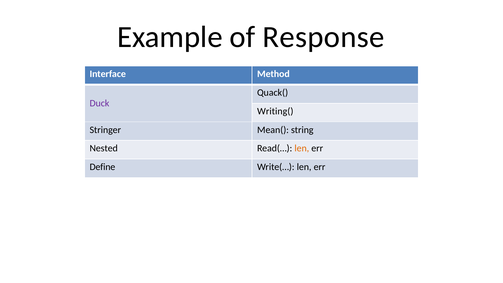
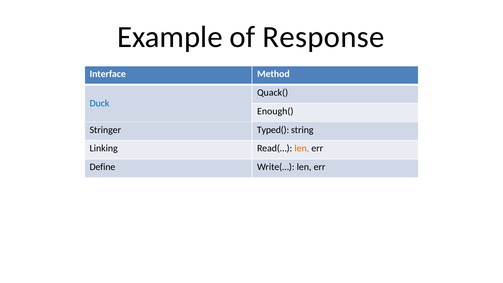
Duck colour: purple -> blue (99, 103)
Writing(: Writing( -> Enough( (275, 111)
Mean(: Mean( -> Typed( (273, 130)
Nested: Nested -> Linking (104, 148)
